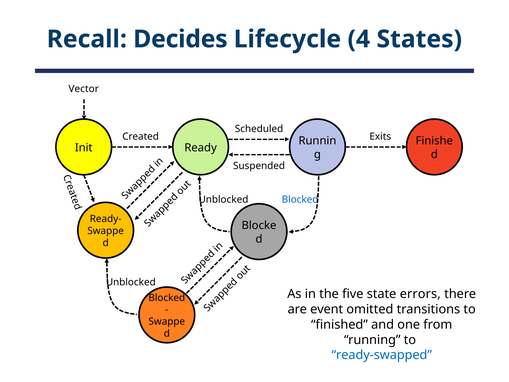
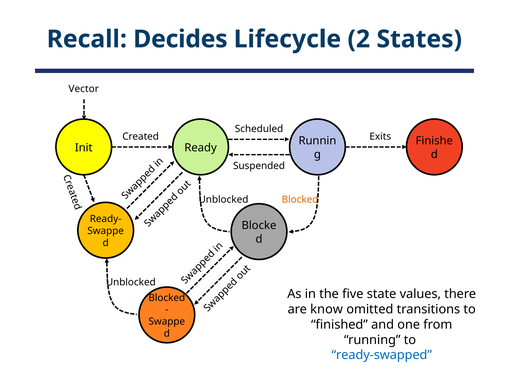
4: 4 -> 2 (359, 39)
Blocked colour: blue -> orange (300, 199)
errors: errors -> values (420, 294)
event: event -> know (327, 309)
